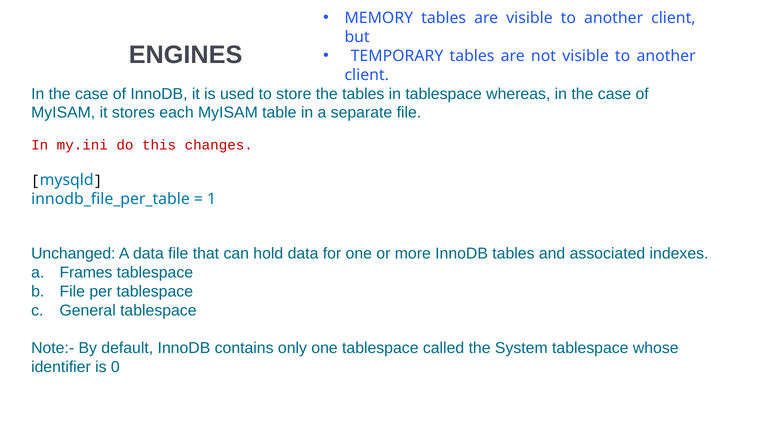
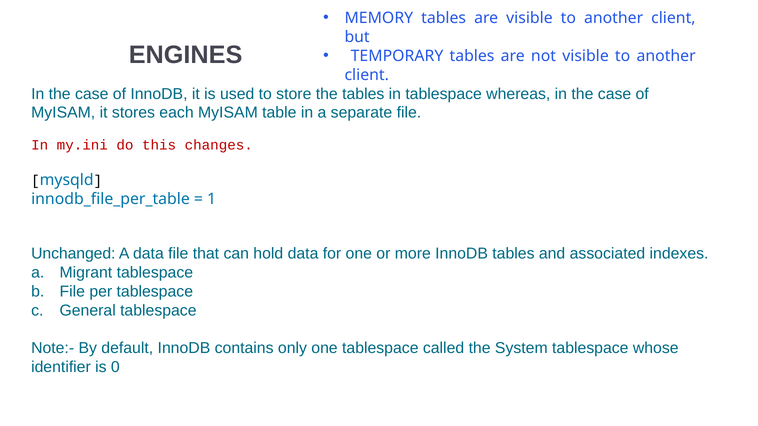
Frames: Frames -> Migrant (86, 273)
